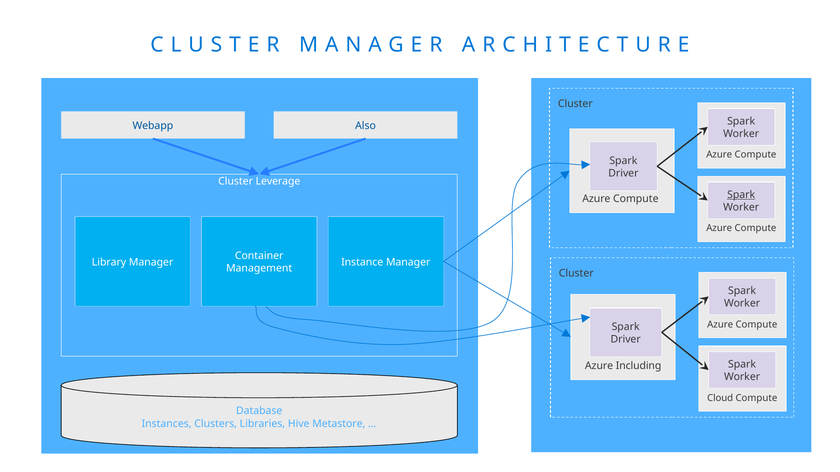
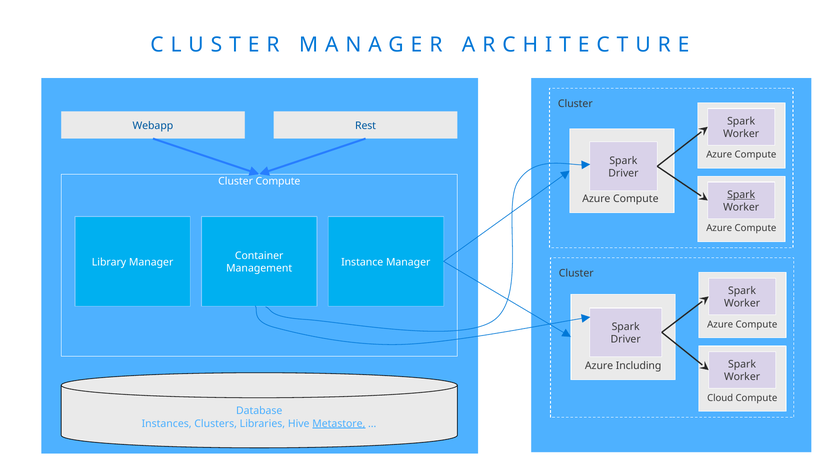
Also: Also -> Rest (366, 126)
Cluster Leverage: Leverage -> Compute (278, 181)
Metastore underline: none -> present (339, 424)
